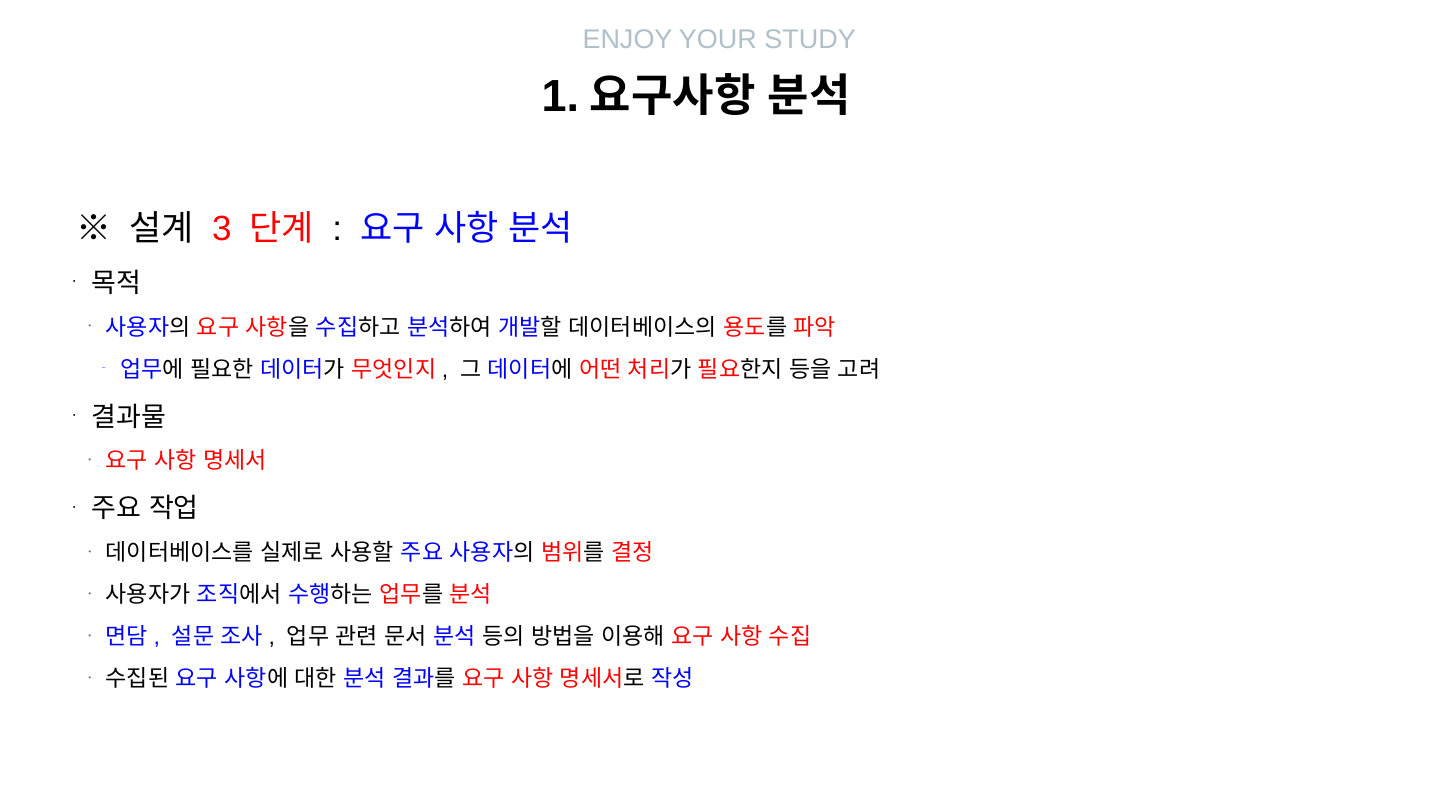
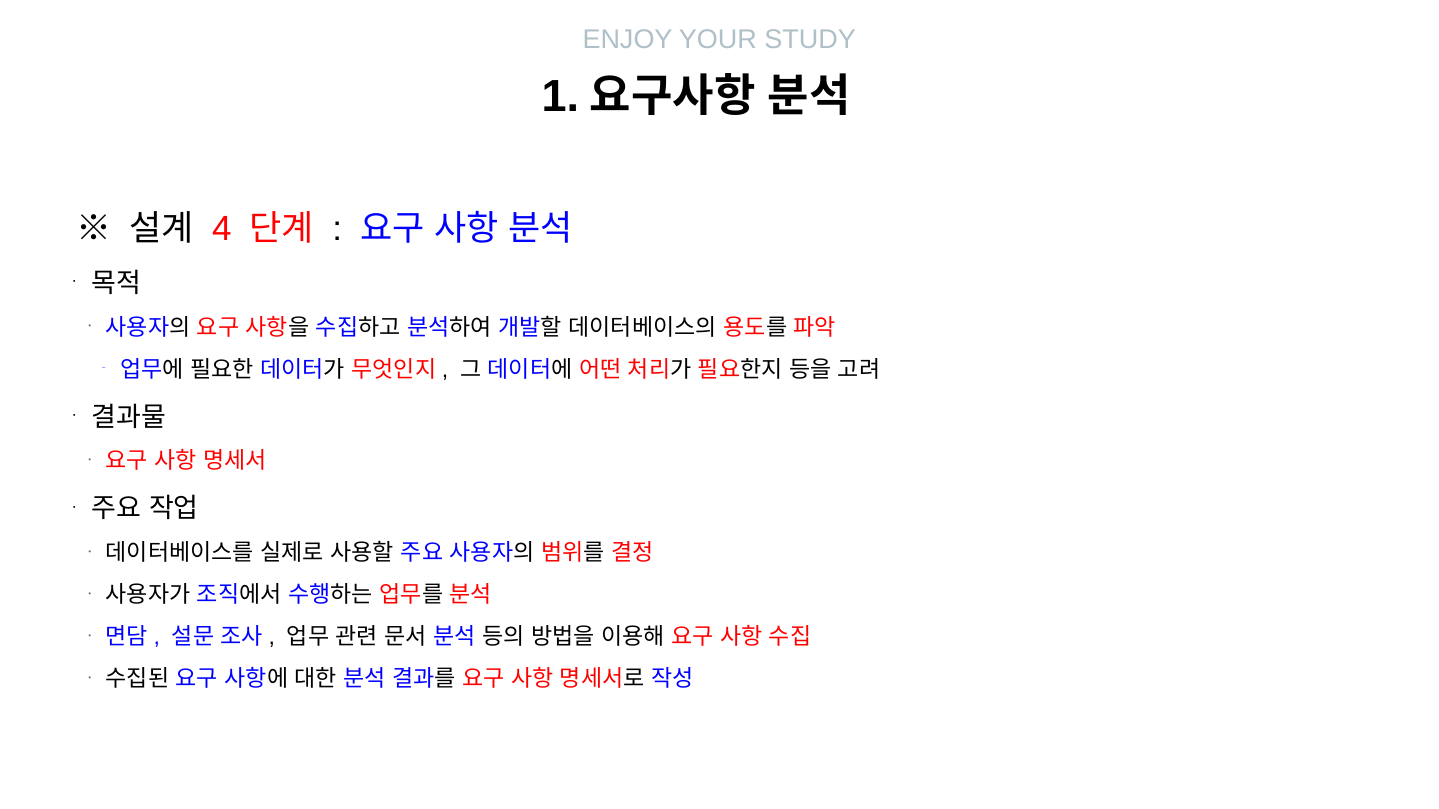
3: 3 -> 4 (222, 229)
